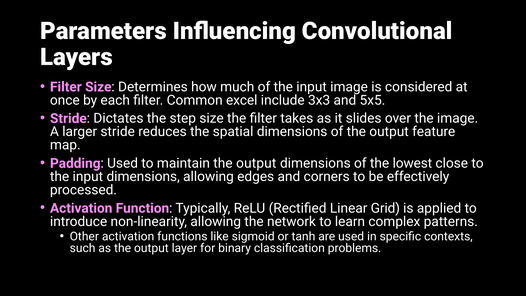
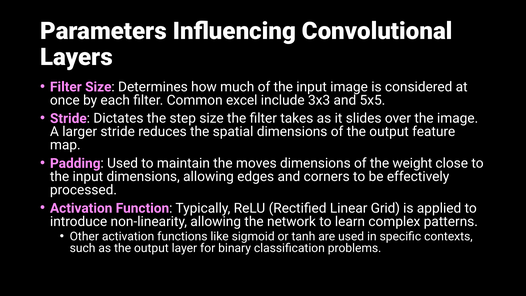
maintain the output: output -> moves (256, 163)
lowest: lowest -> weight (412, 163)
